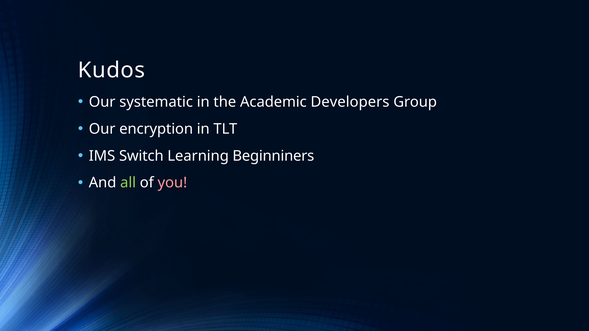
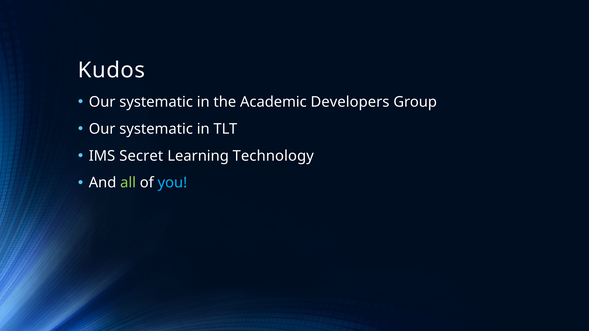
encryption: encryption -> systematic (156, 129)
Switch: Switch -> Secret (141, 156)
Beginniners: Beginniners -> Technology (273, 156)
you colour: pink -> light blue (172, 183)
